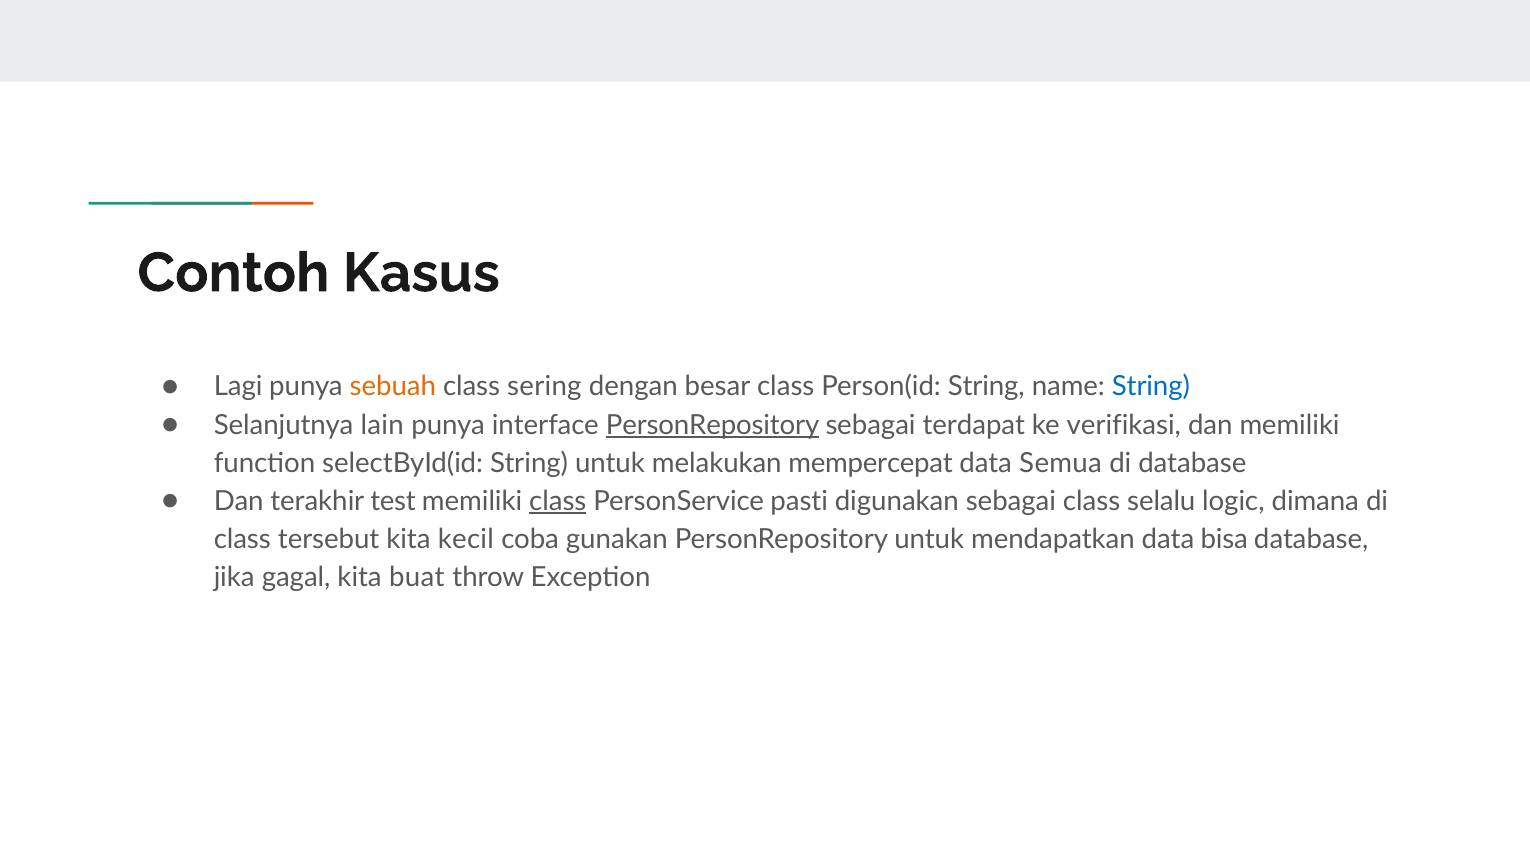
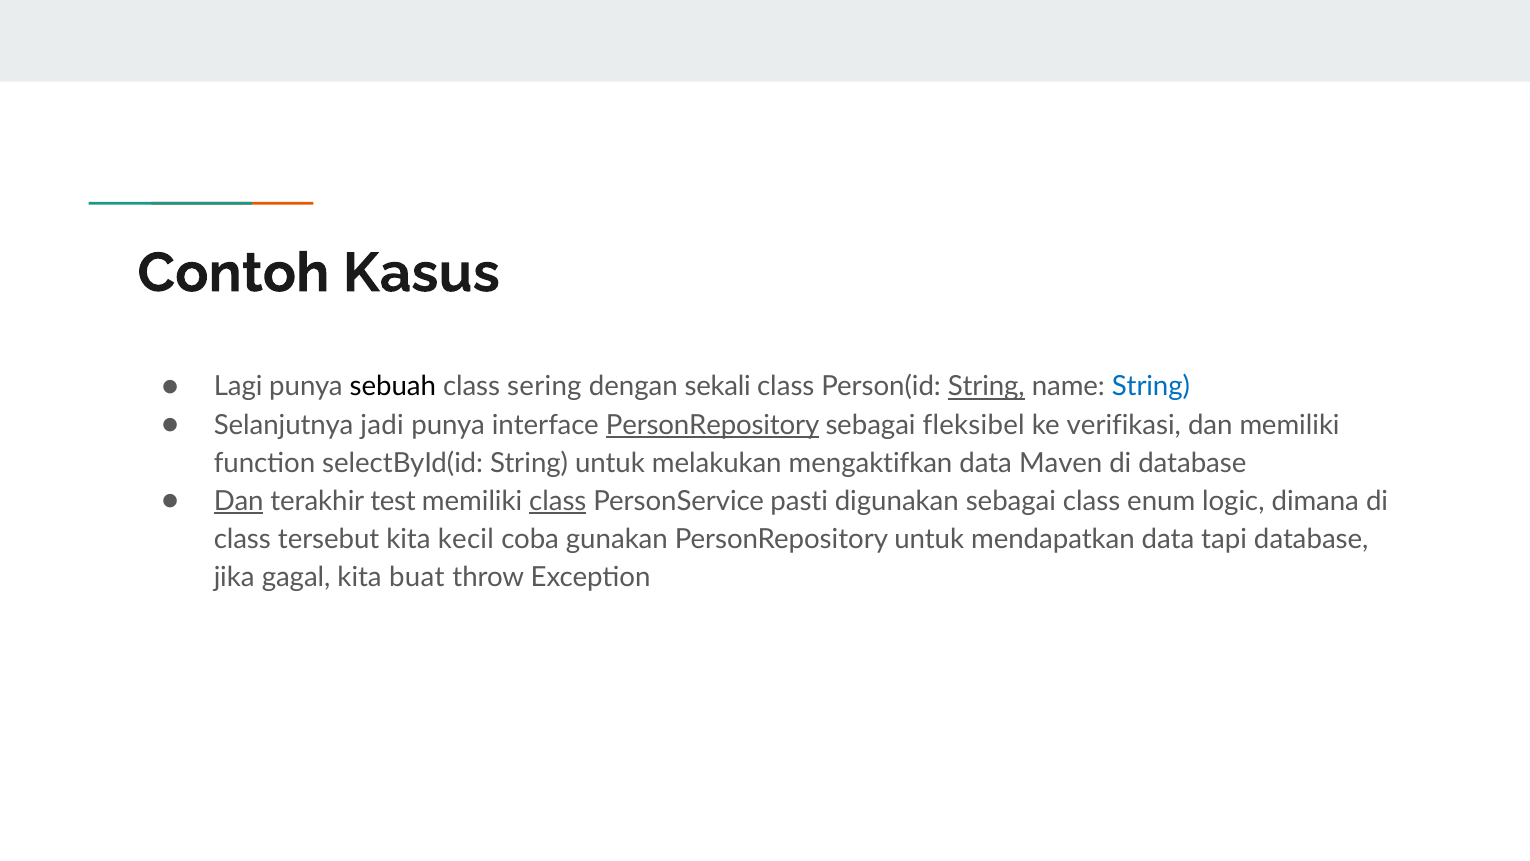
sebuah colour: orange -> black (393, 387)
besar: besar -> sekali (718, 387)
String underline: none -> present (986, 387)
lain: lain -> jadi (382, 425)
terdapat: terdapat -> fleksibel (974, 425)
mempercepat: mempercepat -> mengaktifkan (871, 463)
Semua: Semua -> Maven (1061, 463)
Dan underline: none -> present (239, 501)
selalu: selalu -> enum (1161, 501)
bisa: bisa -> tapi (1224, 539)
